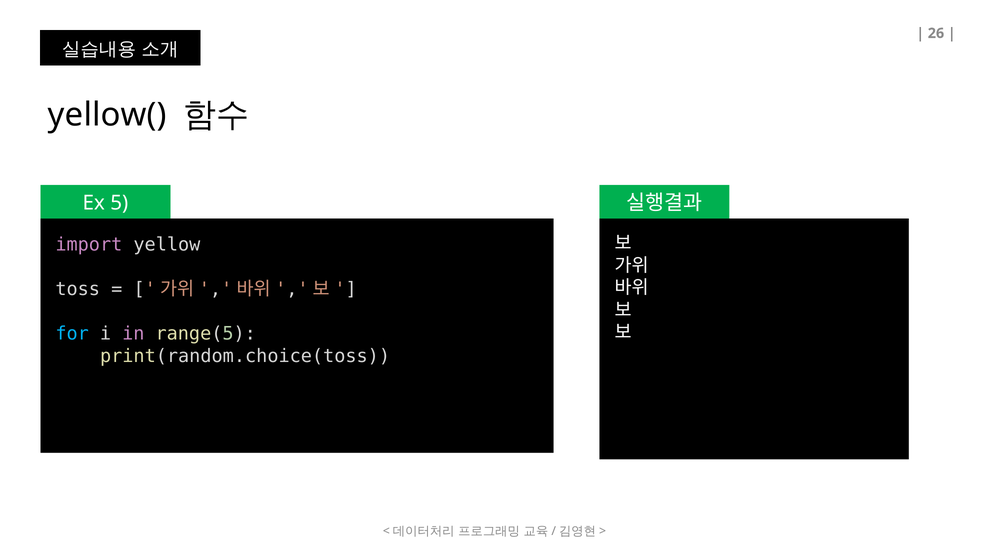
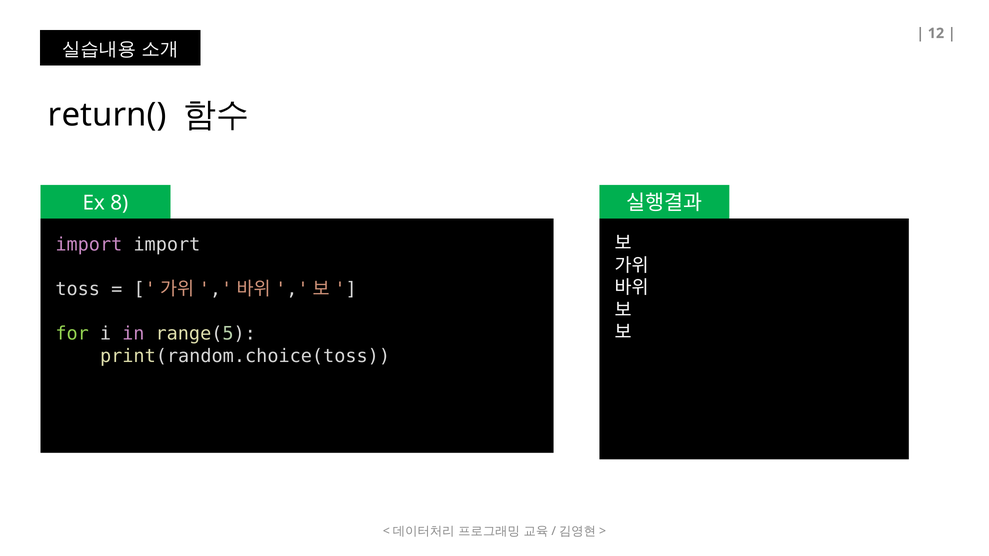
26: 26 -> 12 (936, 33)
yellow(: yellow( -> return( (107, 115)
5: 5 -> 8 (119, 203)
import yellow: yellow -> import (167, 245)
for colour: light blue -> light green (72, 334)
